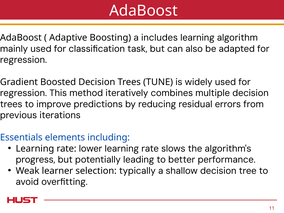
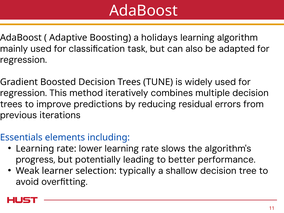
includes: includes -> holidays (159, 38)
